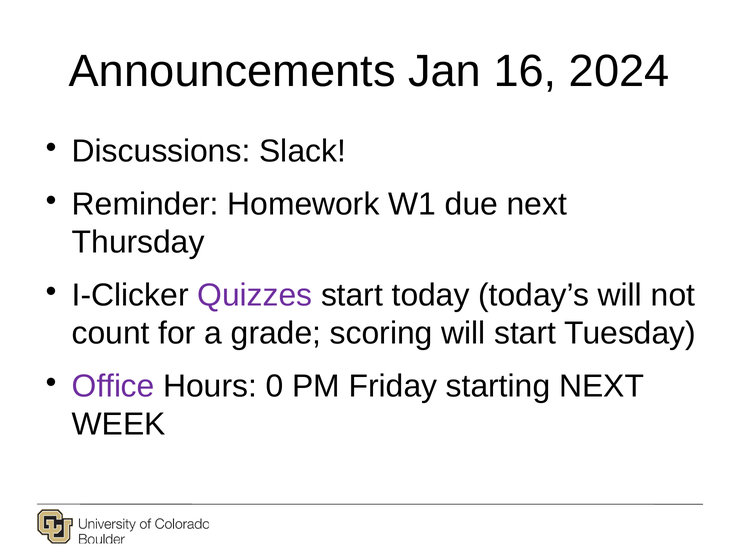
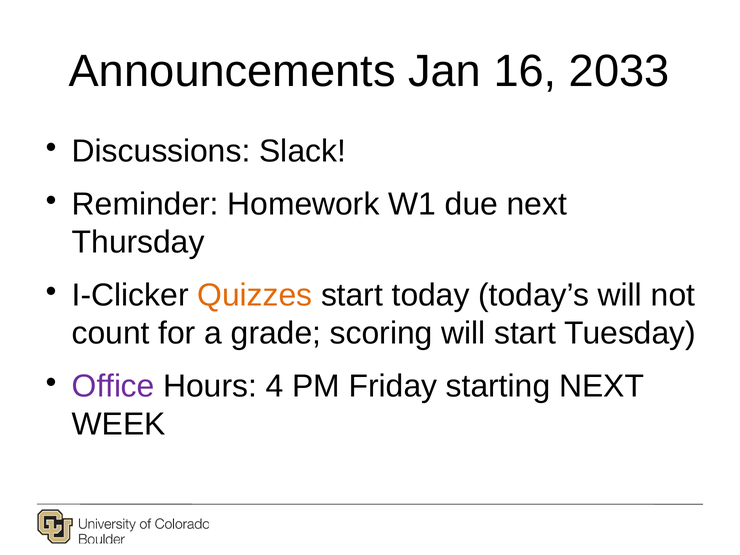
2024: 2024 -> 2033 (619, 71)
Quizzes colour: purple -> orange (255, 295)
0: 0 -> 4 (275, 386)
